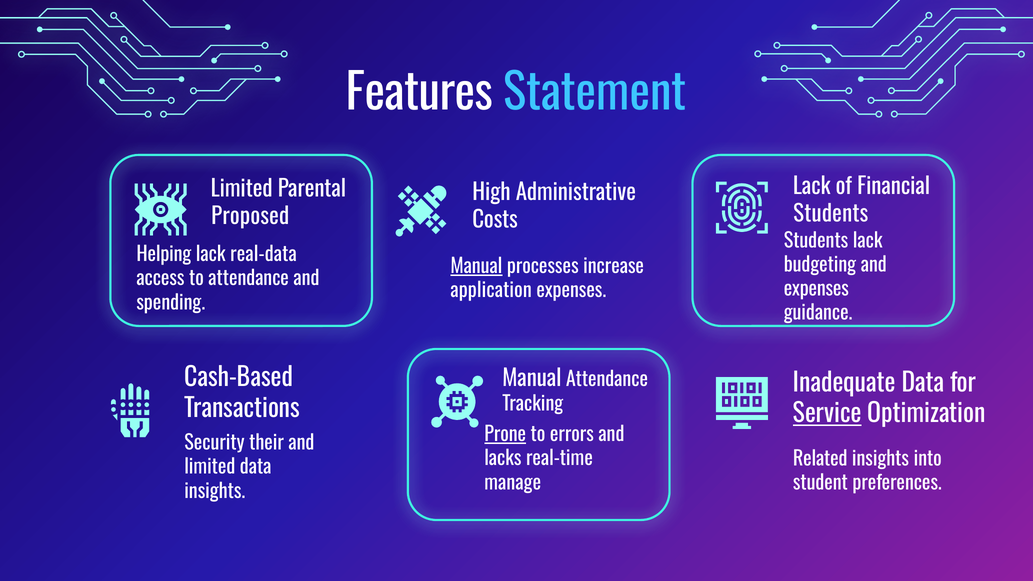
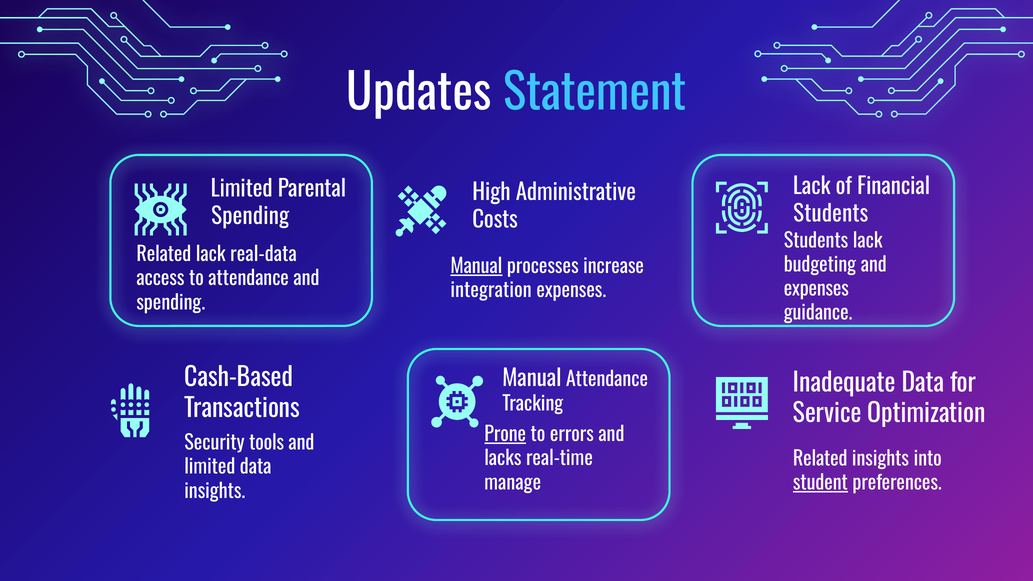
Features: Features -> Updates (419, 94)
Proposed: Proposed -> Spending (250, 217)
Helping: Helping -> Related (164, 255)
application: application -> integration (491, 291)
Service underline: present -> none (827, 414)
their: their -> tools (267, 443)
student underline: none -> present (820, 483)
